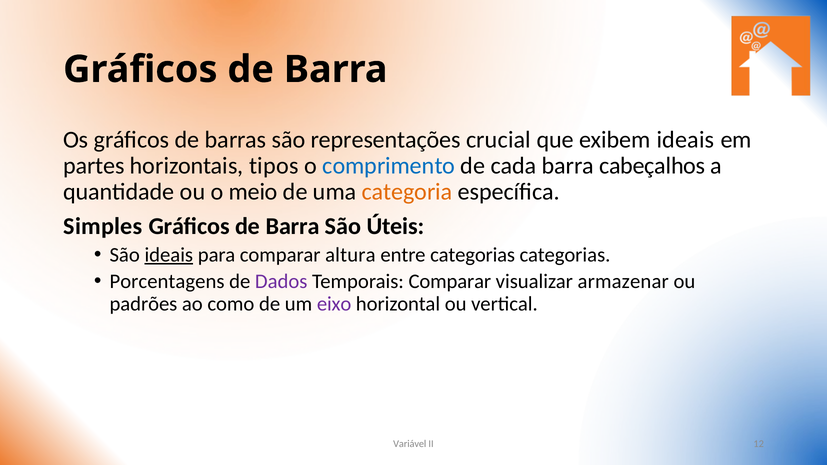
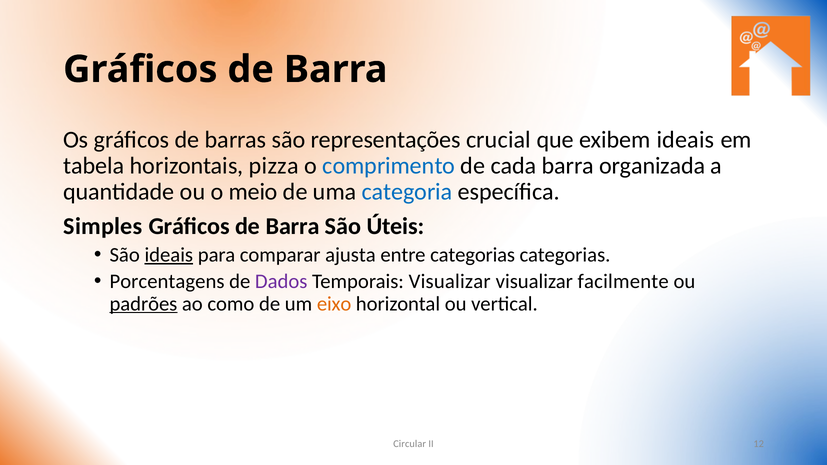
partes: partes -> tabela (94, 166)
tipos: tipos -> pizza (274, 166)
cabeçalhos: cabeçalhos -> organizada (652, 166)
categoria colour: orange -> blue (407, 192)
altura: altura -> ajusta (350, 255)
Temporais Comparar: Comparar -> Visualizar (450, 282)
armazenar: armazenar -> facilmente (623, 282)
padrões underline: none -> present (143, 304)
eixo colour: purple -> orange (334, 304)
Variável: Variável -> Circular (410, 444)
